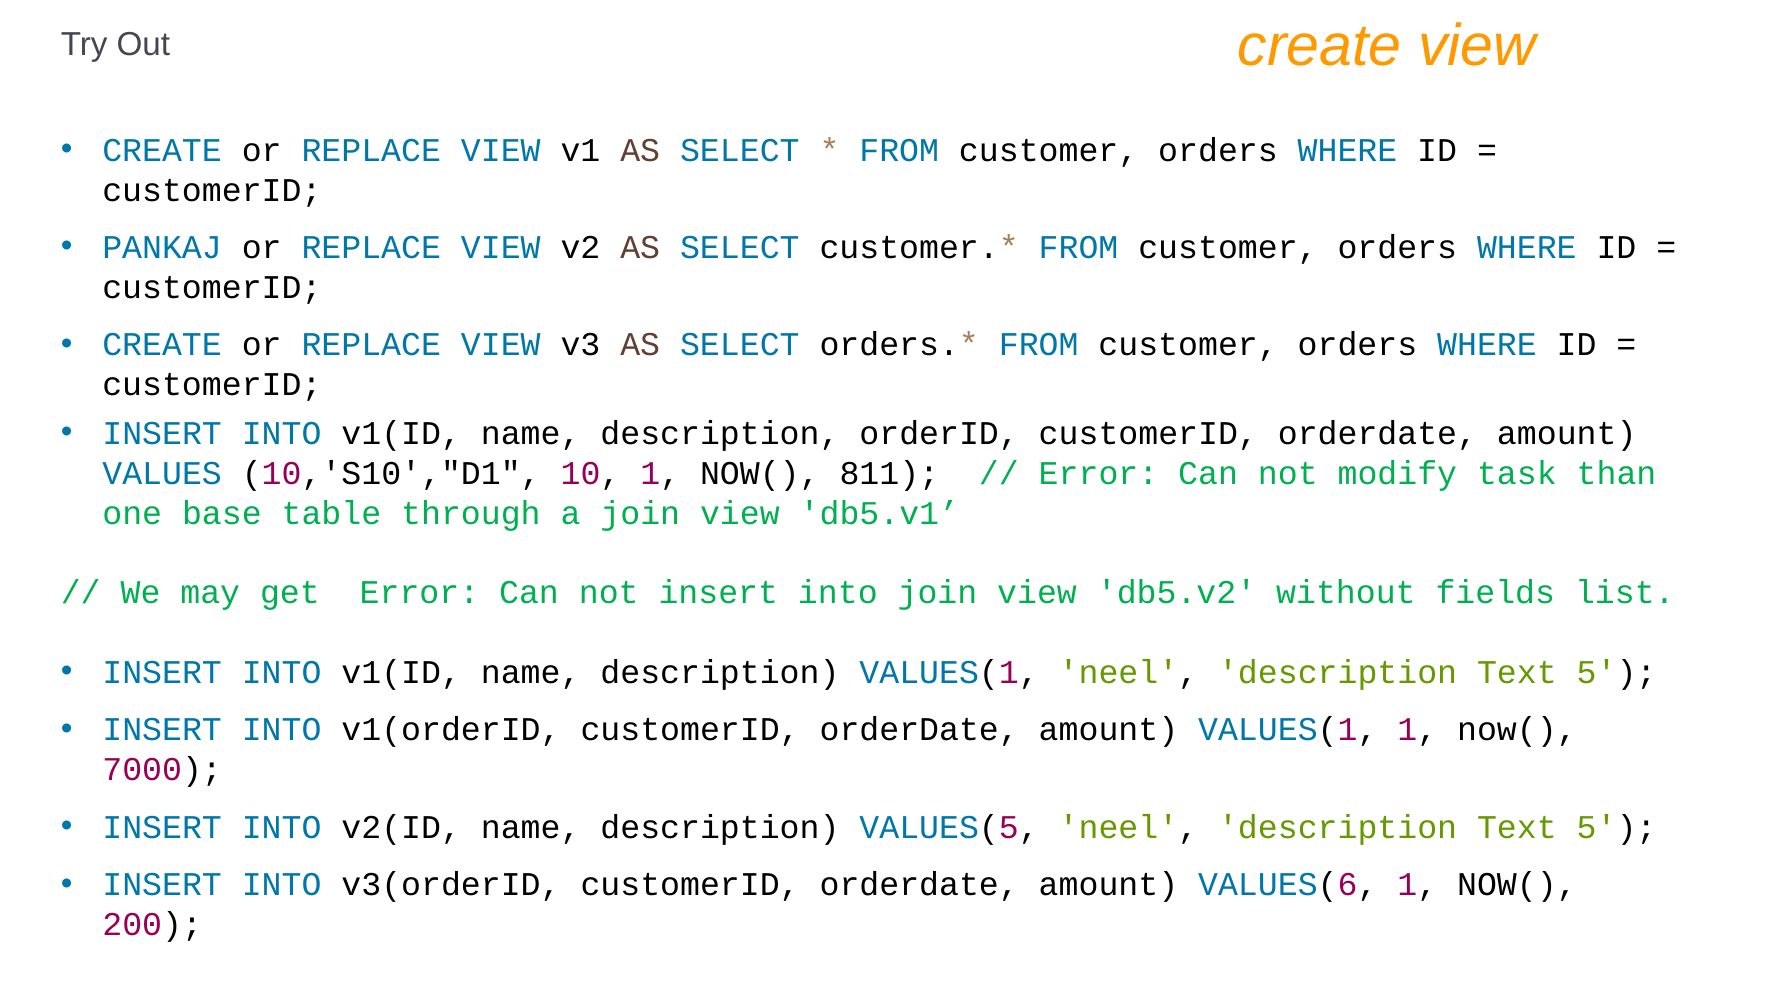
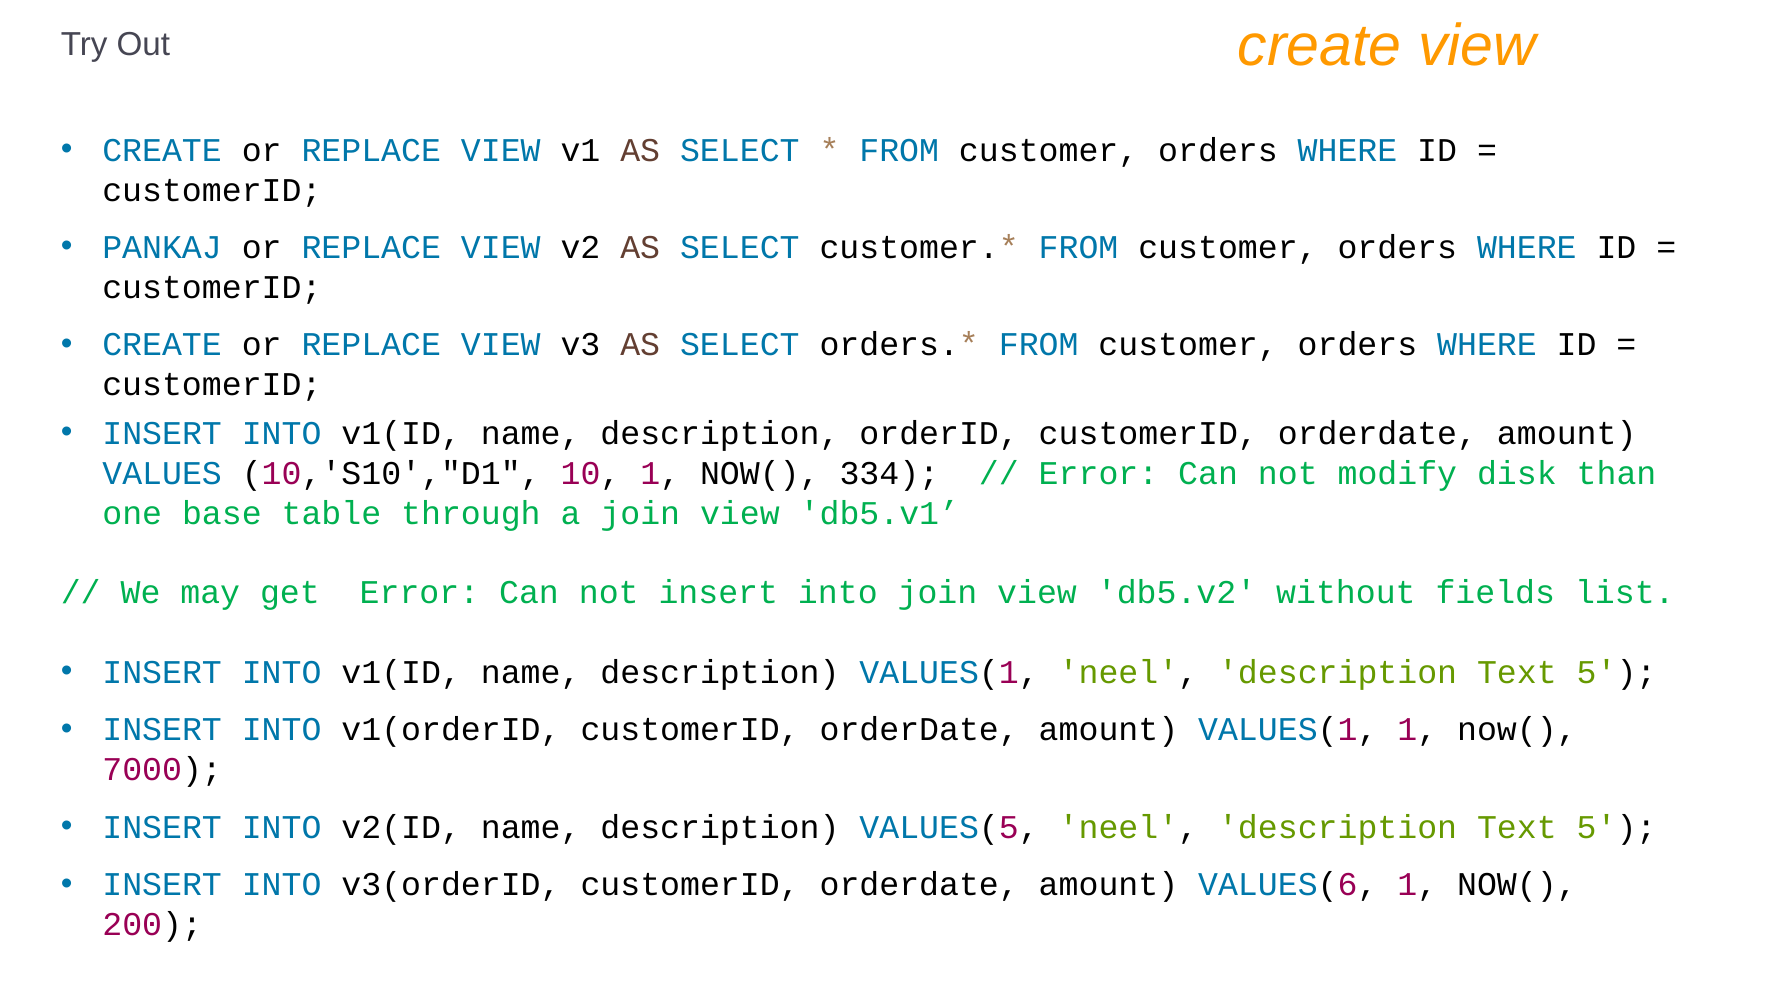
811: 811 -> 334 (889, 473)
task: task -> disk (1517, 473)
